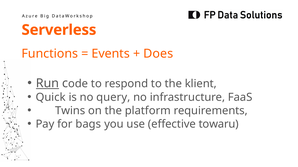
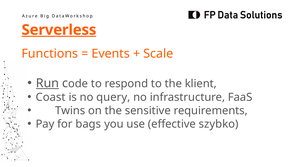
Serverless underline: none -> present (59, 30)
Does: Does -> Scale (158, 54)
Quick: Quick -> Coast (51, 98)
platform: platform -> sensitive (148, 111)
towaru: towaru -> szybko (219, 124)
